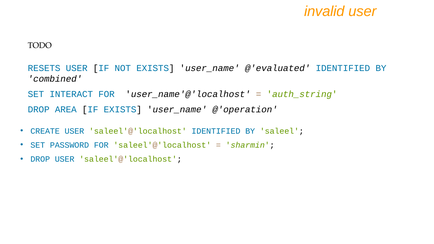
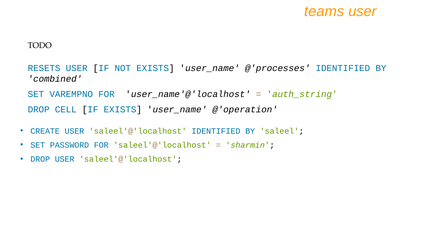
invalid: invalid -> teams (324, 11)
@'evaluated: @'evaluated -> @'processes (278, 68)
INTERACT: INTERACT -> VAREMPNO (71, 94)
AREA: AREA -> CELL (66, 109)
